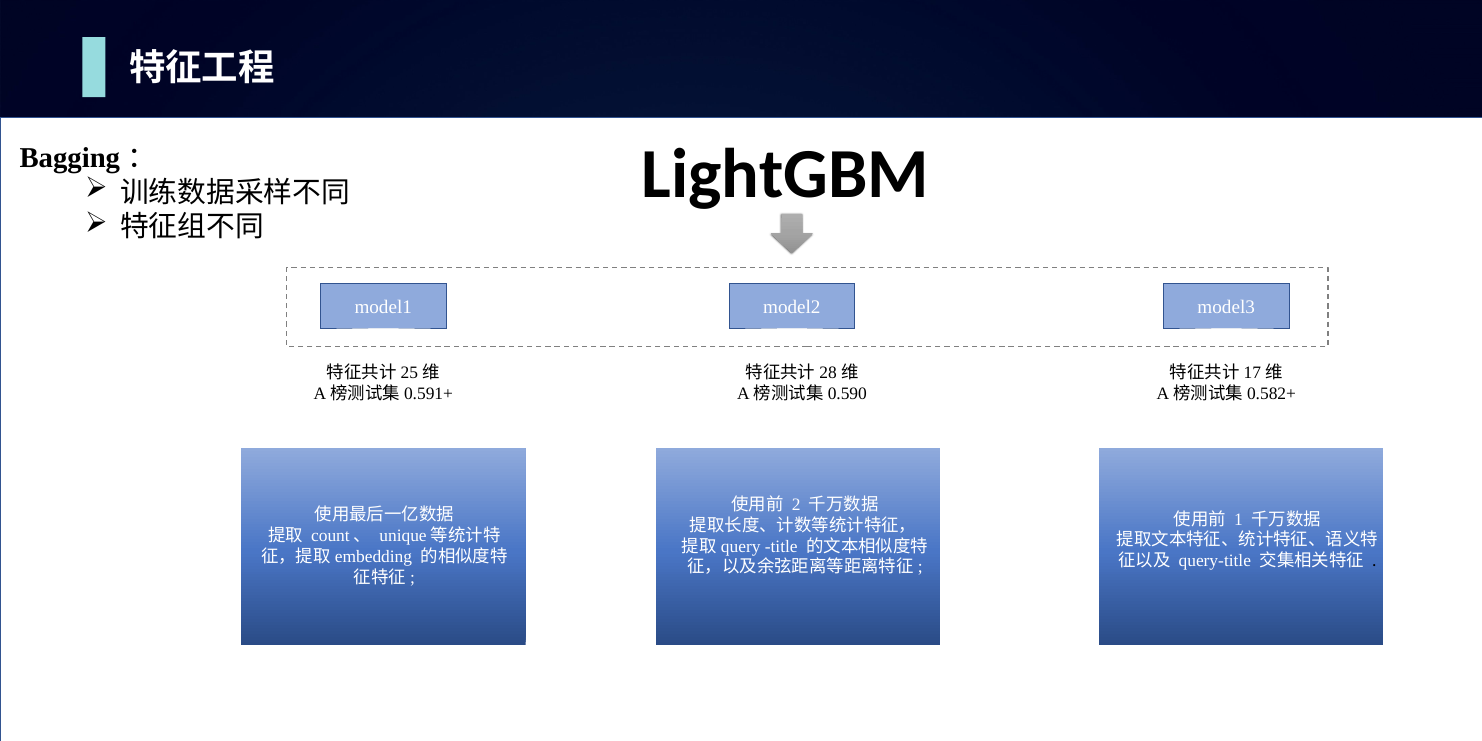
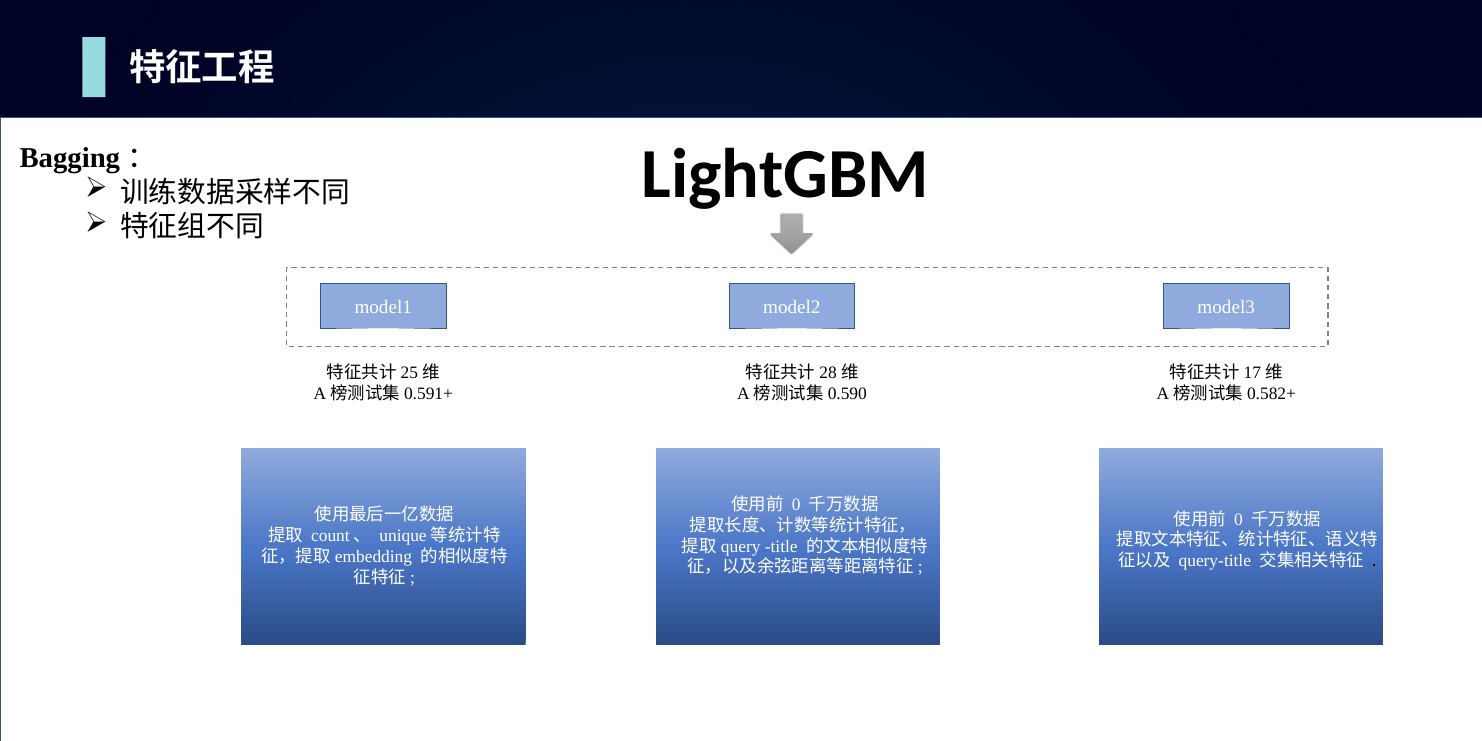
2: 2 -> 0 (796, 505)
1: 1 -> 0 (1239, 519)
